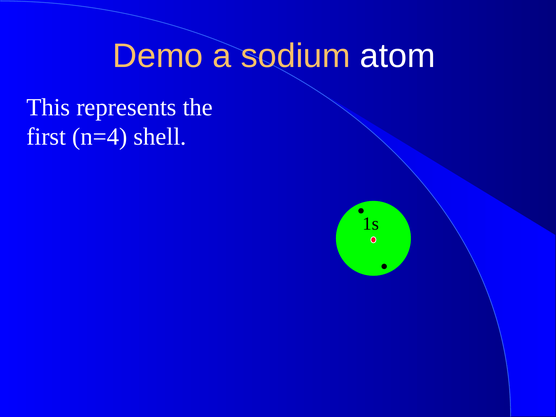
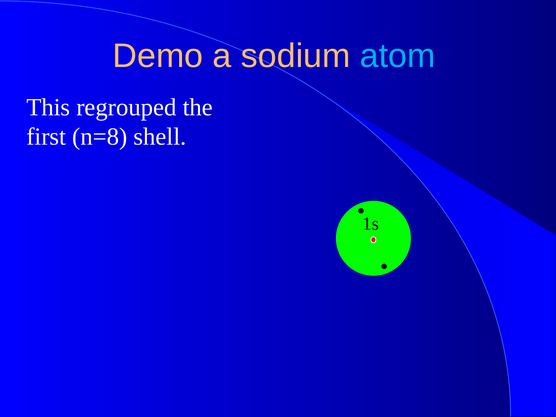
atom colour: white -> light blue (398, 56)
represents: represents -> regrouped (126, 107)
n=4: n=4 -> n=8 (100, 137)
